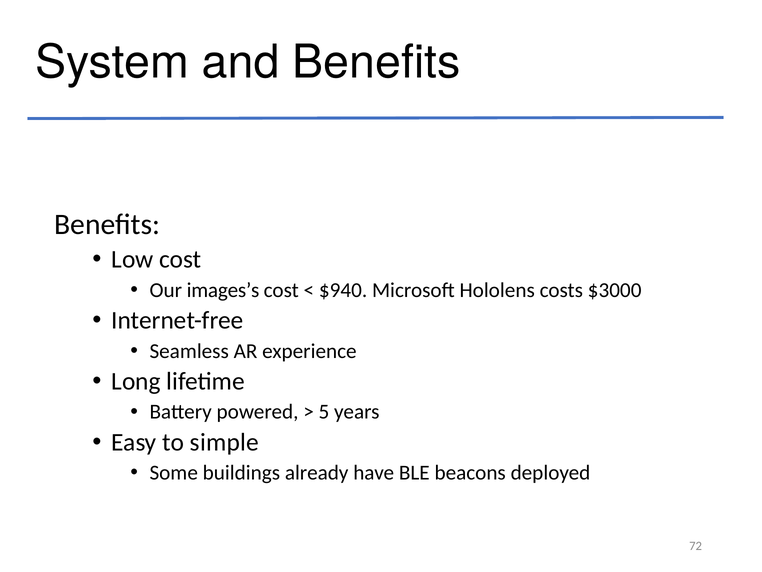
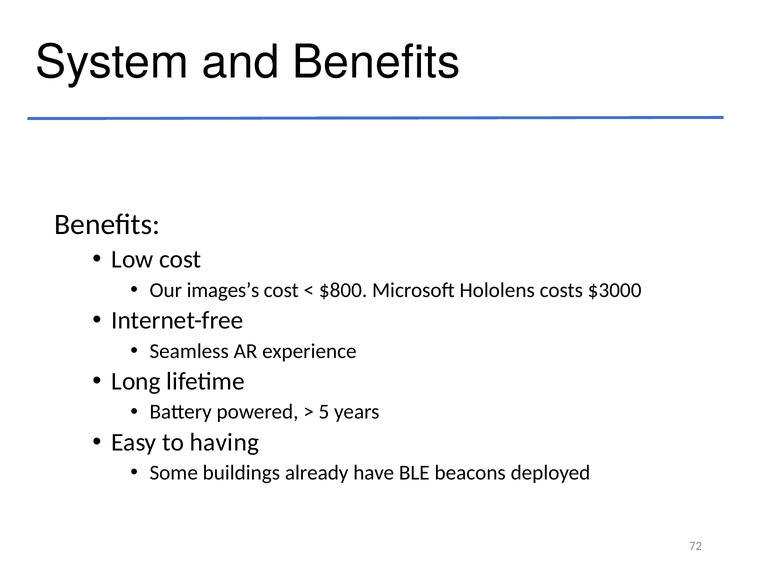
$940: $940 -> $800 (343, 290)
simple: simple -> having (224, 442)
